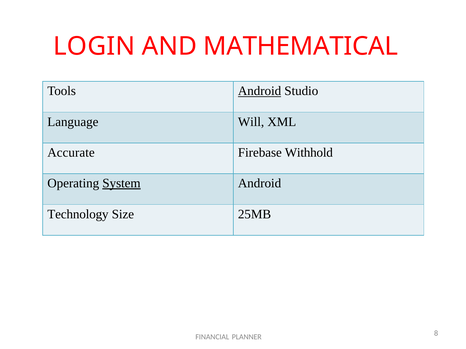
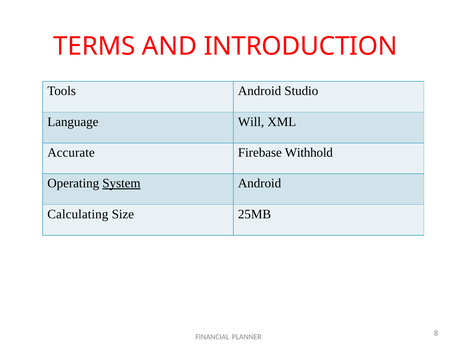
LOGIN: LOGIN -> TERMS (94, 46)
MATHEMATICAL: MATHEMATICAL -> INTRODUCTION (301, 46)
Android underline: present -> none (260, 91)
Technology: Technology -> Calculating (78, 214)
